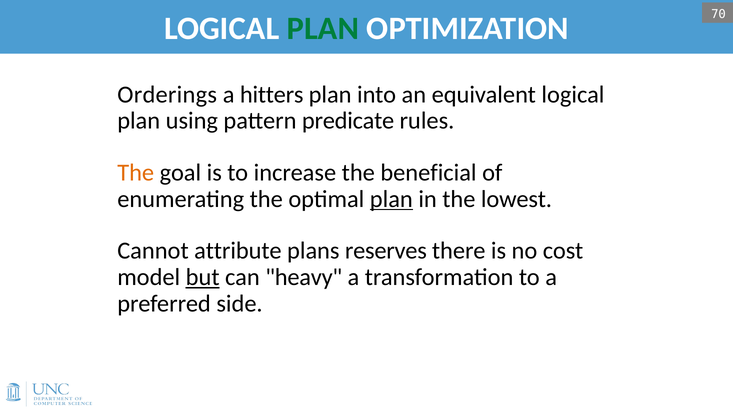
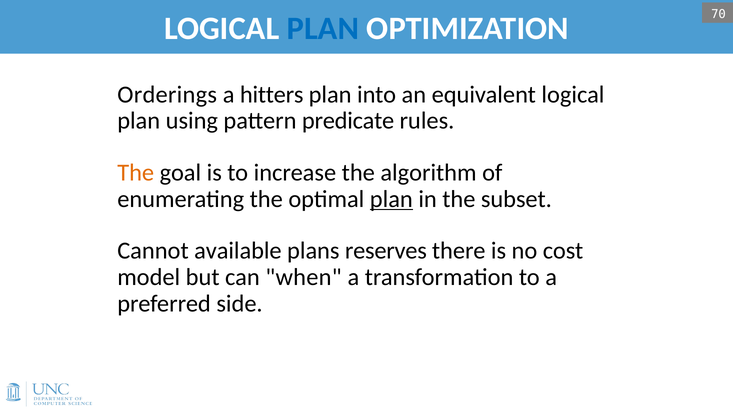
PLAN colour: green -> blue (323, 28)
beneficial: beneficial -> algorithm (428, 173)
lowest: lowest -> subset (516, 199)
attribute: attribute -> available (238, 251)
but underline: present -> none (203, 277)
heavy: heavy -> when (304, 277)
